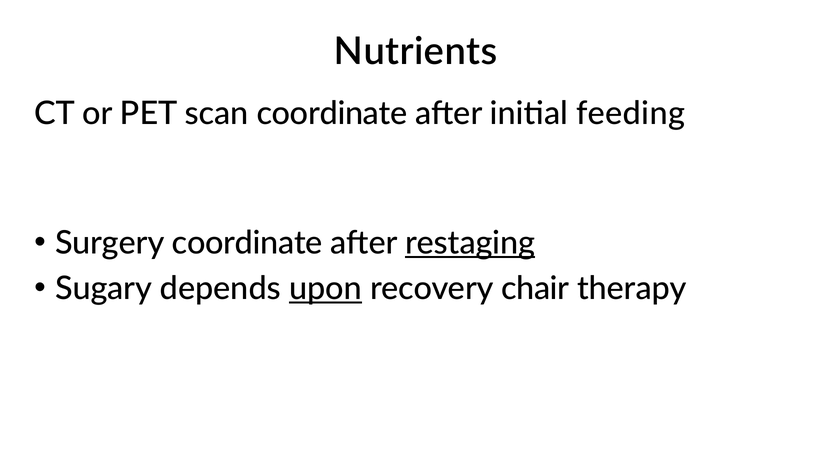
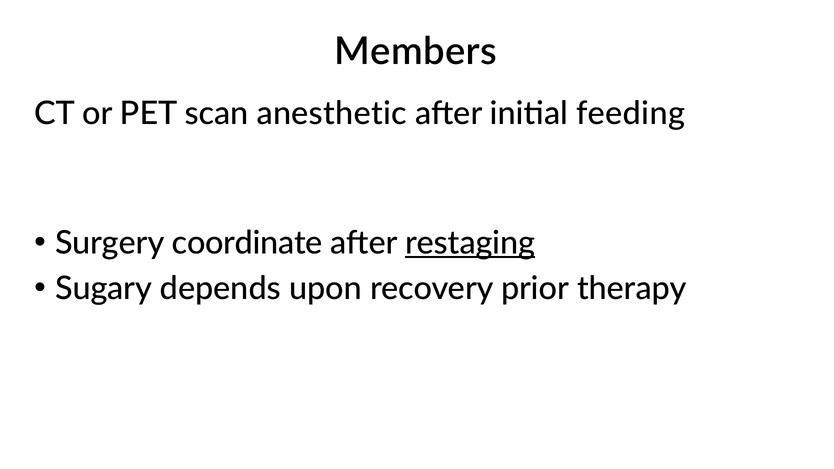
Nutrients: Nutrients -> Members (416, 52)
scan coordinate: coordinate -> anesthetic (332, 114)
upon underline: present -> none (326, 289)
chair: chair -> prior (535, 289)
